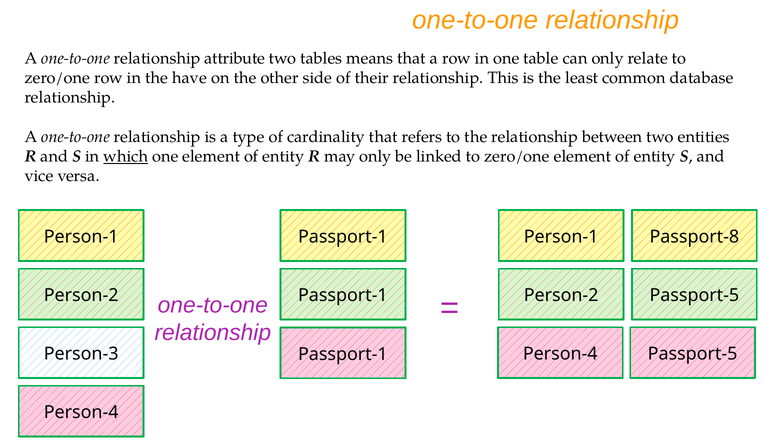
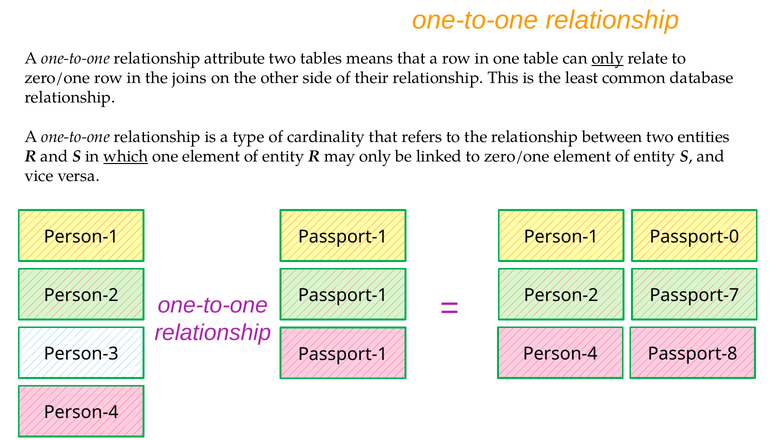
only underline: none -> present (608, 58)
have: have -> joins (190, 78)
Passport-8: Passport-8 -> Passport-0 (694, 237)
Person-2 Passport-5: Passport-5 -> Passport-7 (694, 296)
Person-4 Passport-5: Passport-5 -> Passport-8 (693, 354)
